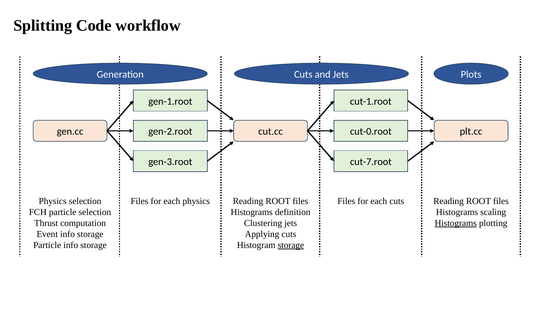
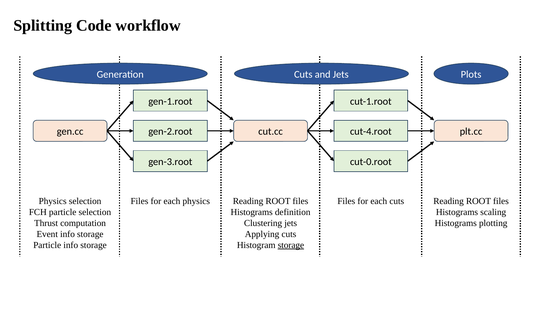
cut-0.root: cut-0.root -> cut-4.root (371, 132)
cut-7.root: cut-7.root -> cut-0.root (371, 162)
Histograms underline: present -> none (456, 223)
